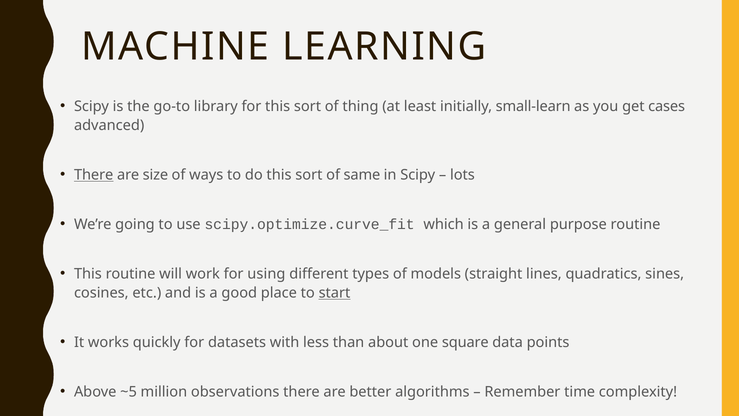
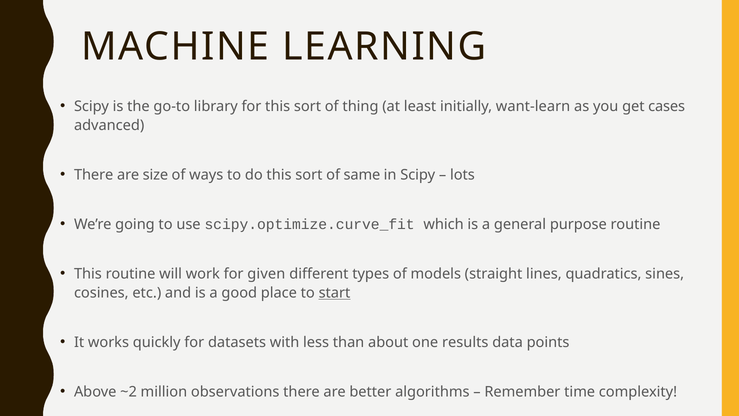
small-learn: small-learn -> want-learn (533, 106)
There underline: present -> none (94, 175)
using: using -> given (266, 273)
square: square -> results (465, 342)
~5: ~5 -> ~2 (129, 392)
